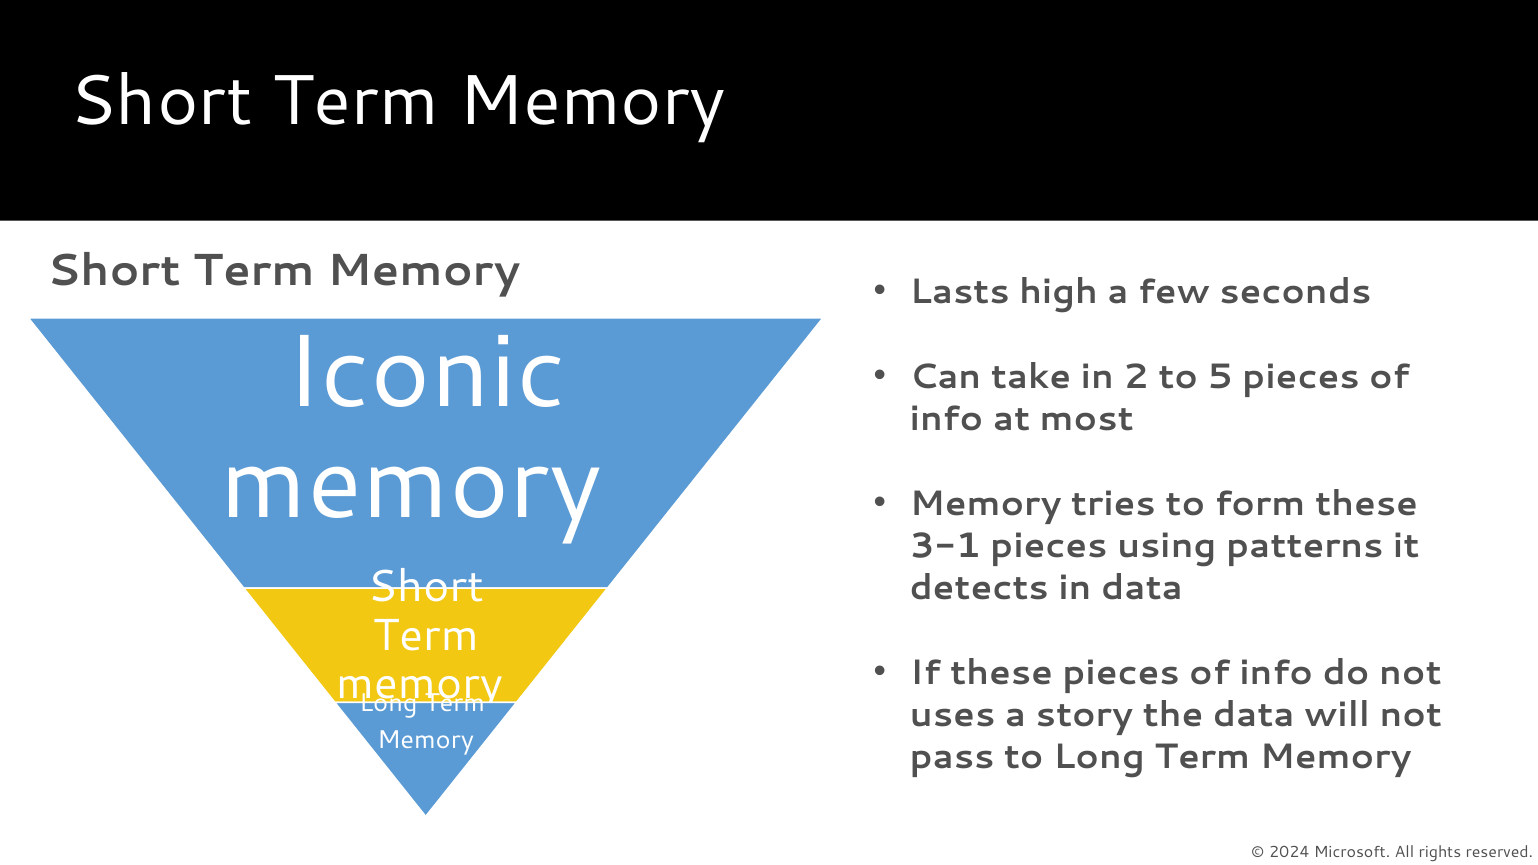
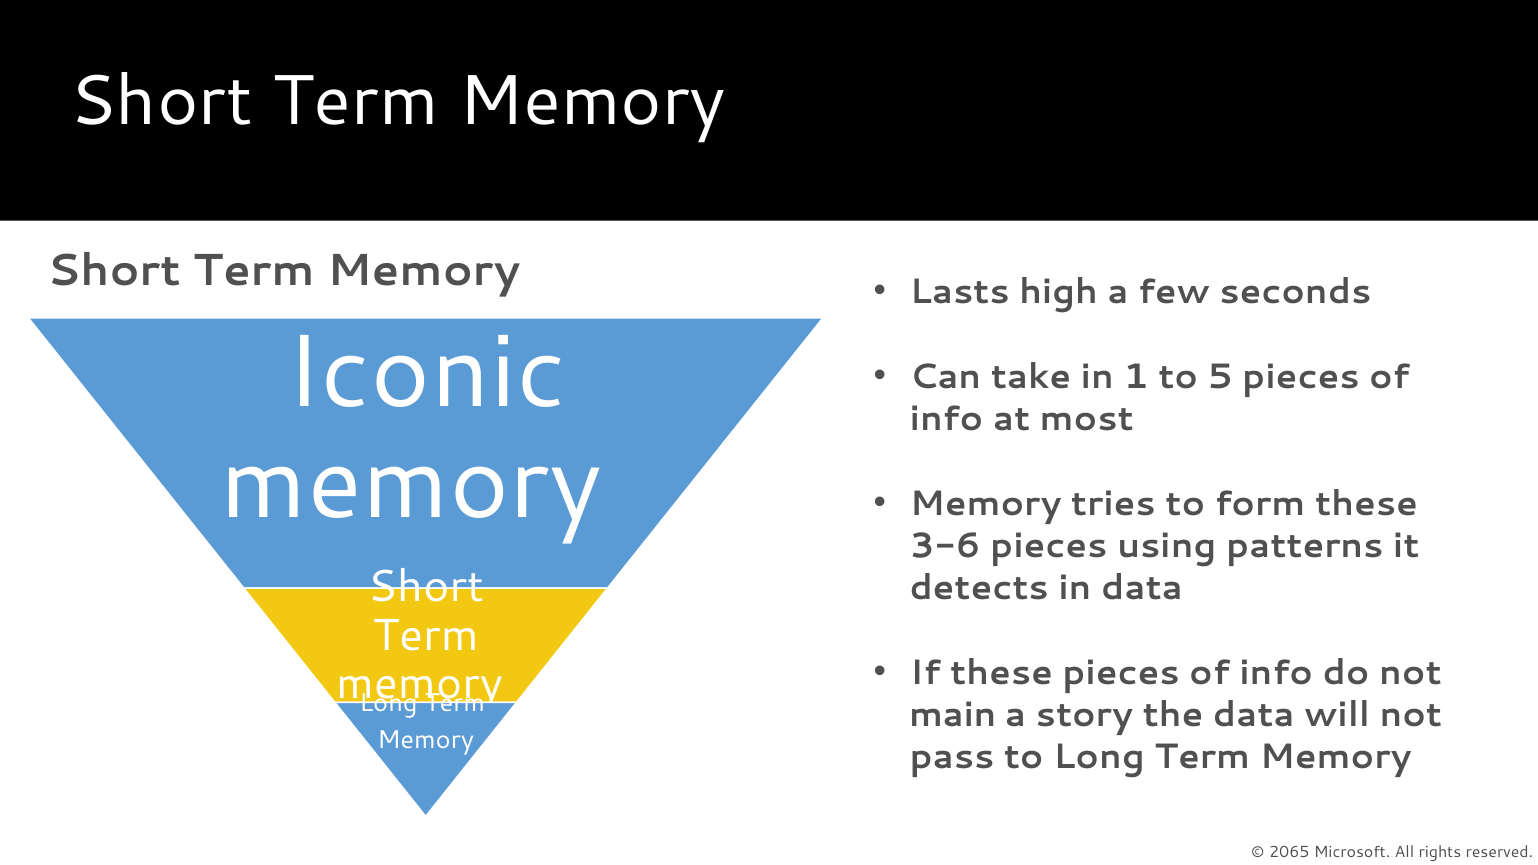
2: 2 -> 1 (1136, 377)
3-1: 3-1 -> 3-6 (945, 546)
uses: uses -> main (953, 715)
2024: 2024 -> 2065 (1289, 852)
